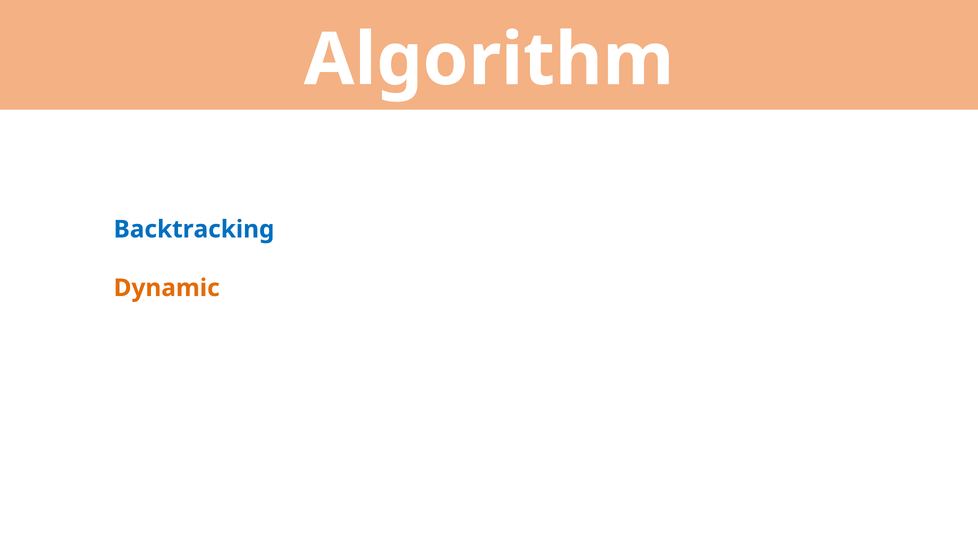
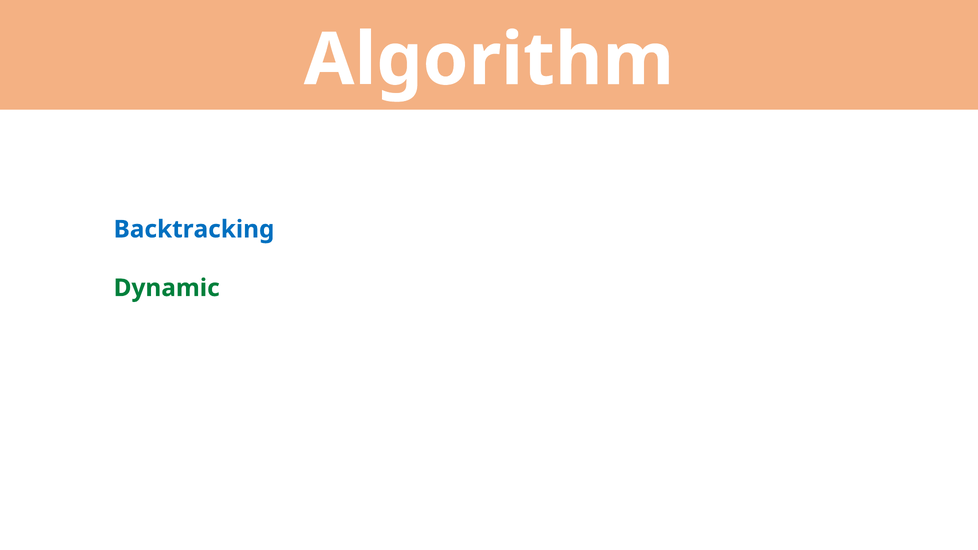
Dynamic colour: orange -> green (167, 288)
